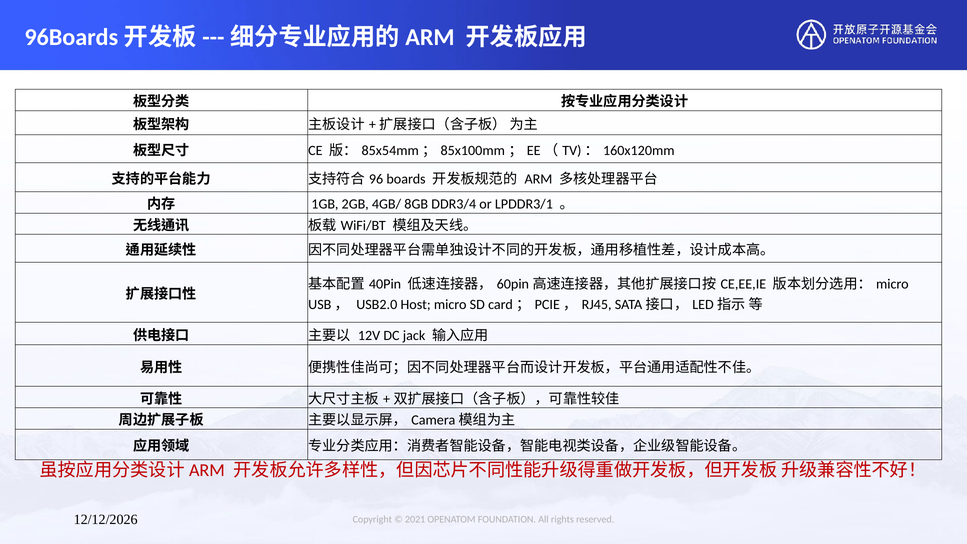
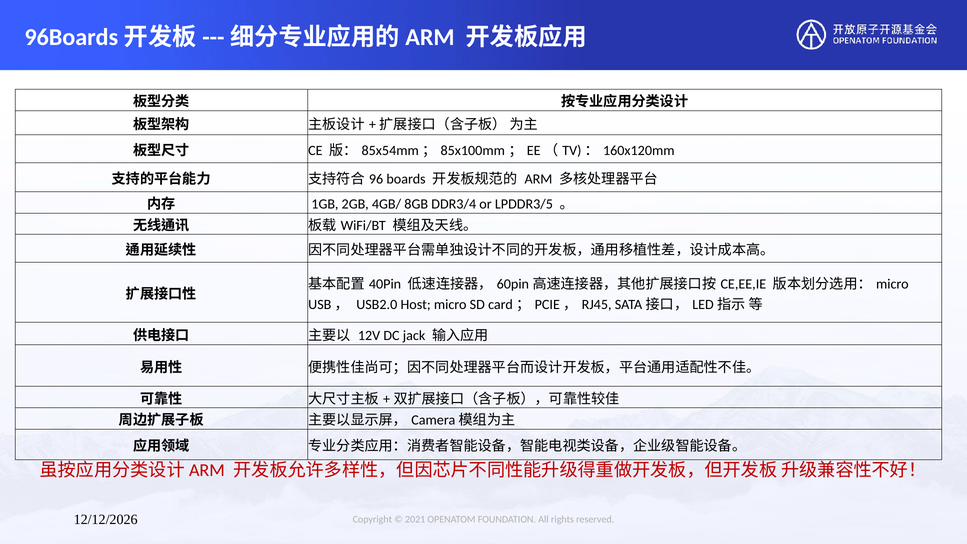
LPDDR3/1: LPDDR3/1 -> LPDDR3/5 (524, 204)
